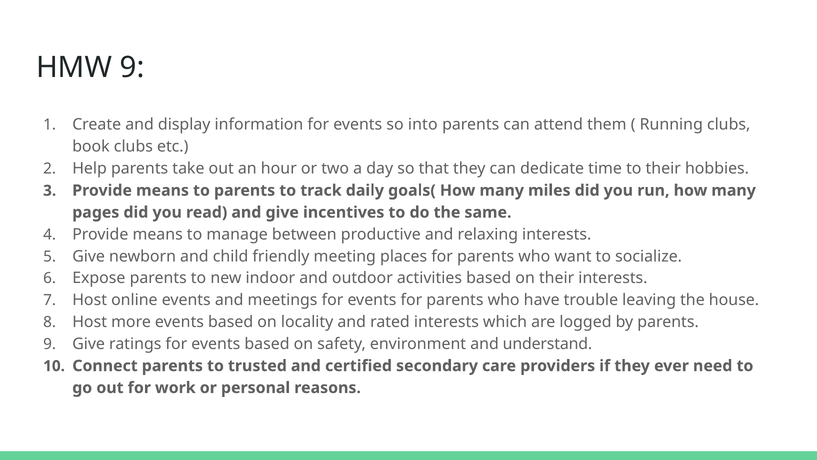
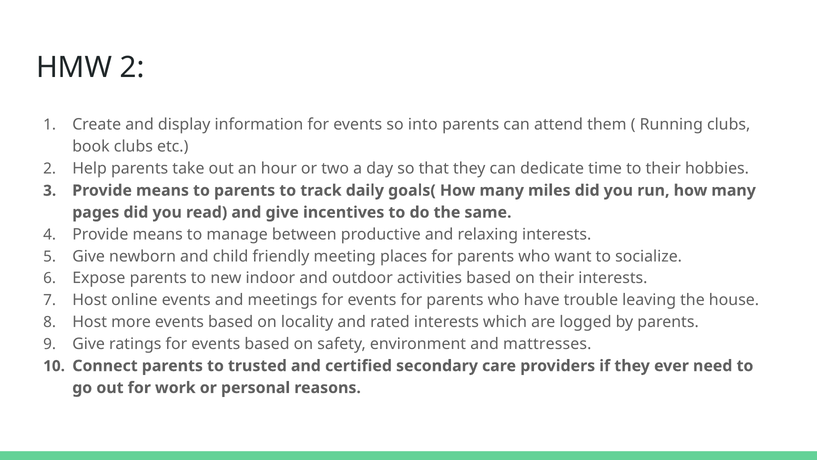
HMW 9: 9 -> 2 (132, 68)
understand: understand -> mattresses (547, 344)
